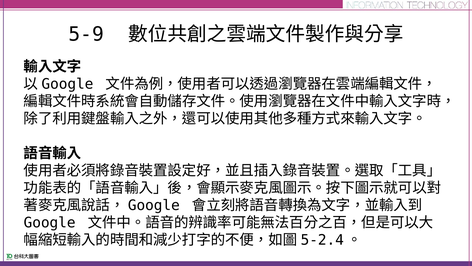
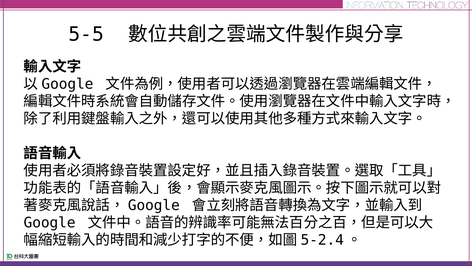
5-9: 5-9 -> 5-5 (86, 34)
